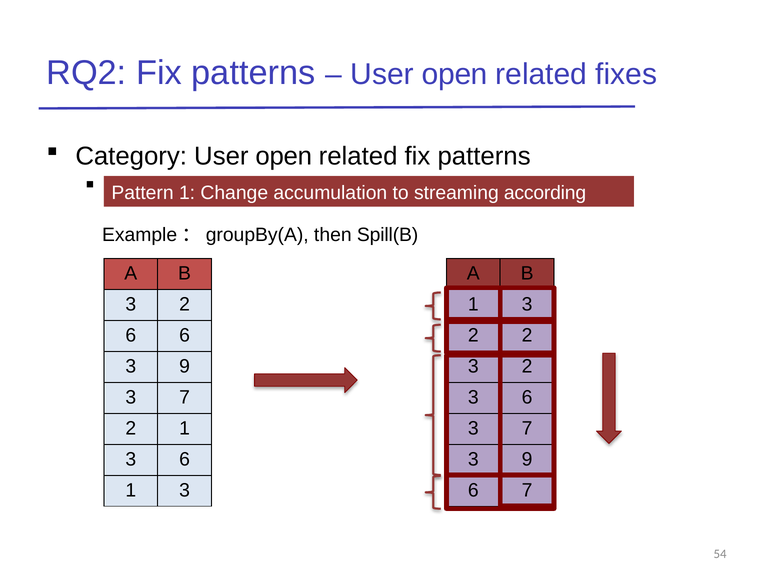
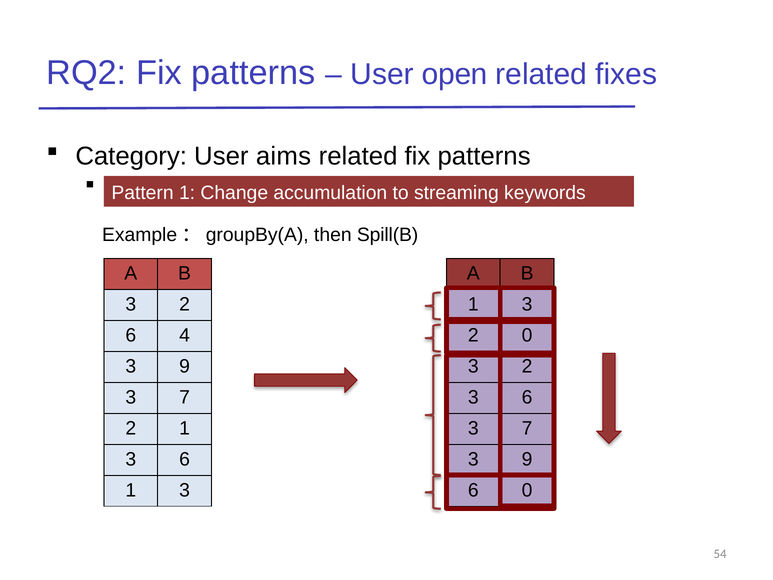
Category User open: open -> aims (283, 156)
according: according -> keywords (545, 193)
6 6: 6 -> 4 (185, 335)
2 2: 2 -> 0 (527, 335)
6 7: 7 -> 0 (527, 490)
